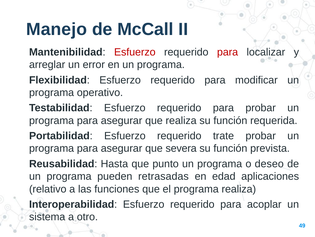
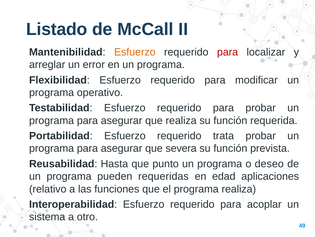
Manejo: Manejo -> Listado (57, 29)
Esfuerzo colour: red -> orange (135, 52)
trate: trate -> trata (223, 135)
retrasadas: retrasadas -> requeridas (163, 176)
